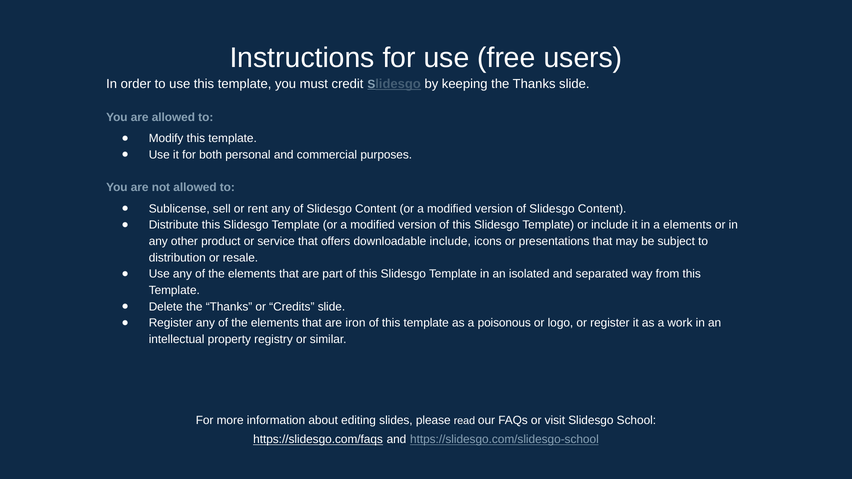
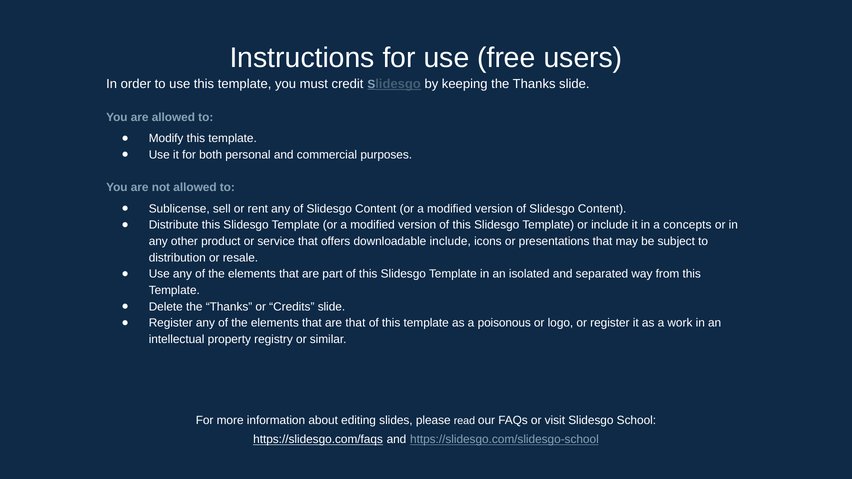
a elements: elements -> concepts (687, 225)
are iron: iron -> that (355, 323)
